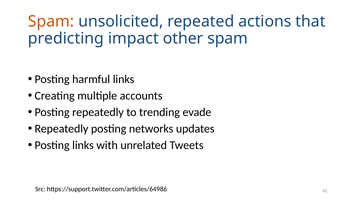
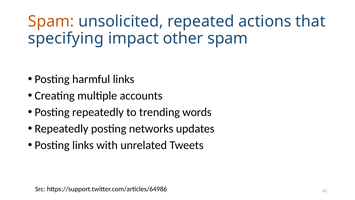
predicting: predicting -> specifying (66, 38)
evade: evade -> words (197, 112)
